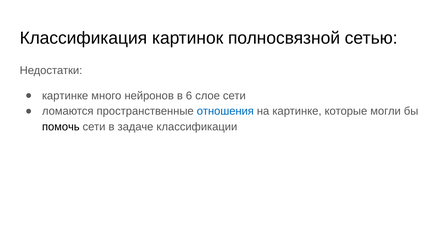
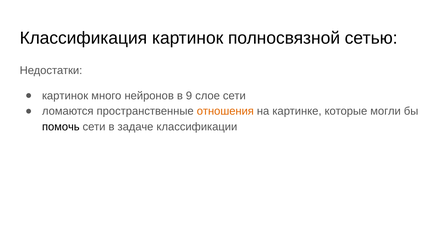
картинке: картинке -> картинок (65, 96)
6: 6 -> 9 (189, 96)
отношения colour: blue -> orange (225, 111)
